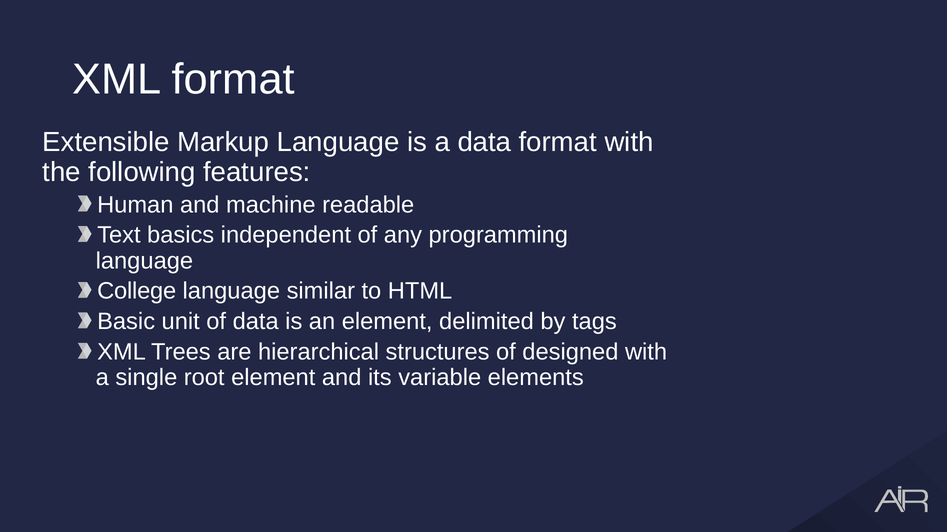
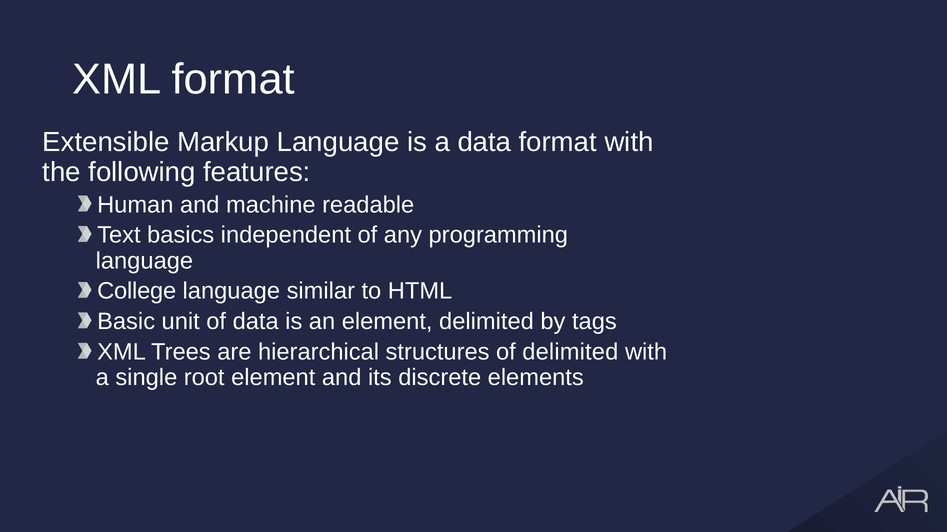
of designed: designed -> delimited (570, 352)
variable: variable -> discrete (440, 378)
